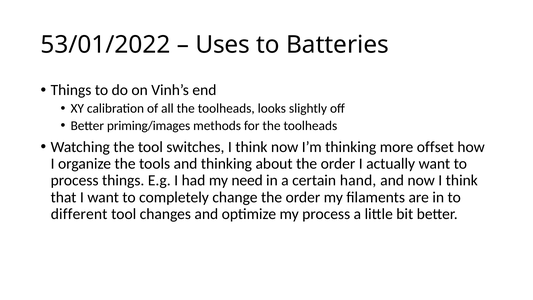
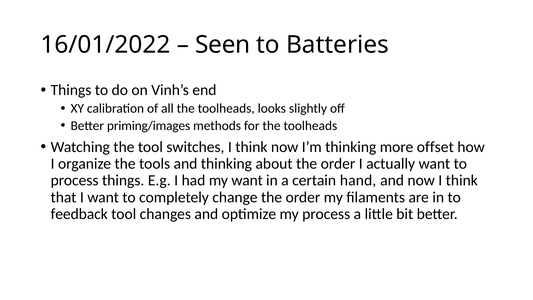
53/01/2022: 53/01/2022 -> 16/01/2022 (106, 45)
Uses: Uses -> Seen (223, 45)
my need: need -> want (247, 180)
different: different -> feedback (79, 214)
